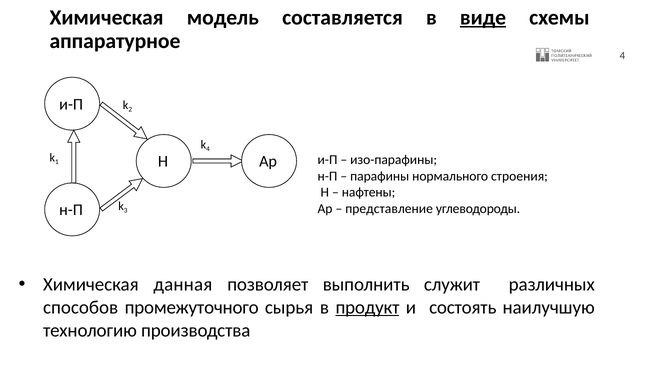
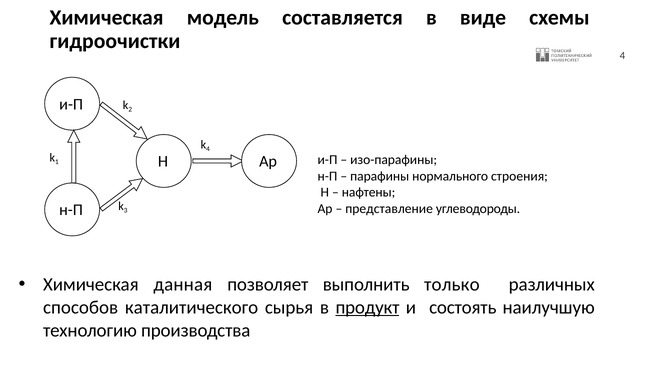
виде underline: present -> none (483, 17)
аппаратурное: аппаратурное -> гидроочистки (115, 41)
служит: служит -> только (452, 284)
промежуточного: промежуточного -> каталитического (192, 307)
